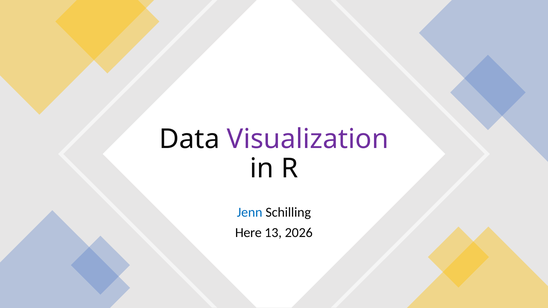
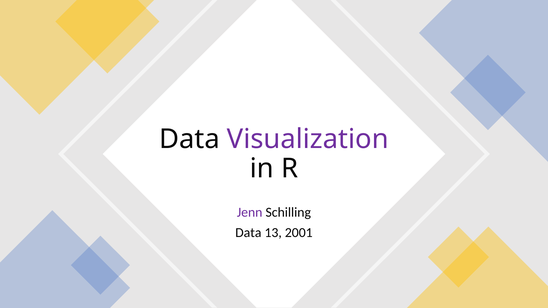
Jenn colour: blue -> purple (250, 212)
Here: Here -> Data (248, 233)
2026: 2026 -> 2001 (299, 233)
